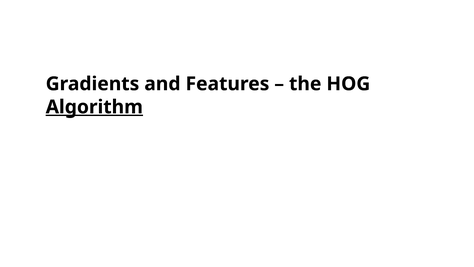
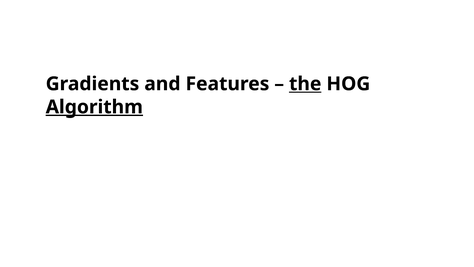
the underline: none -> present (305, 84)
